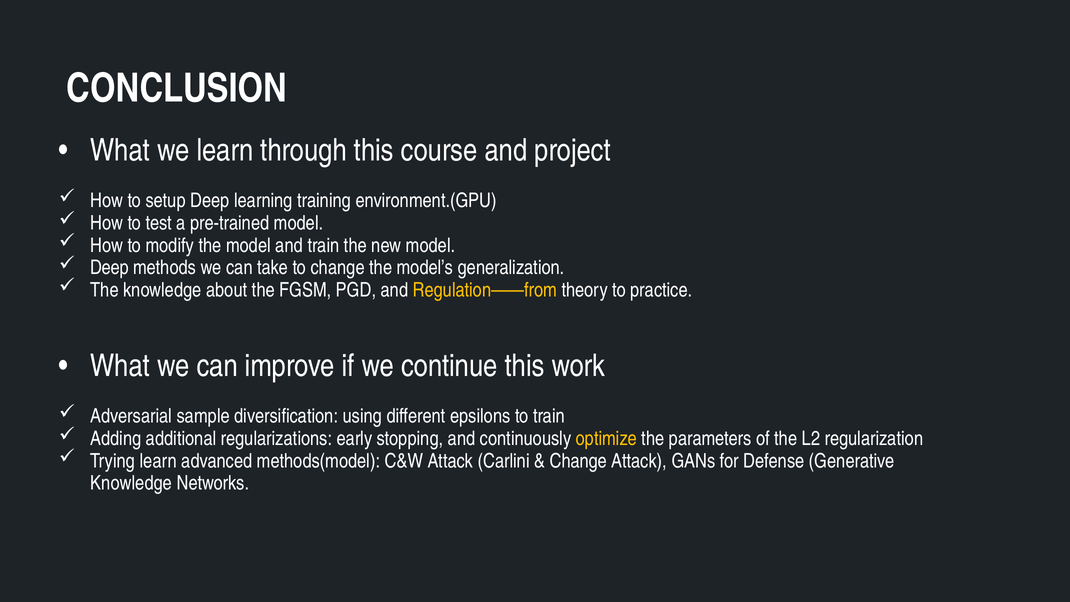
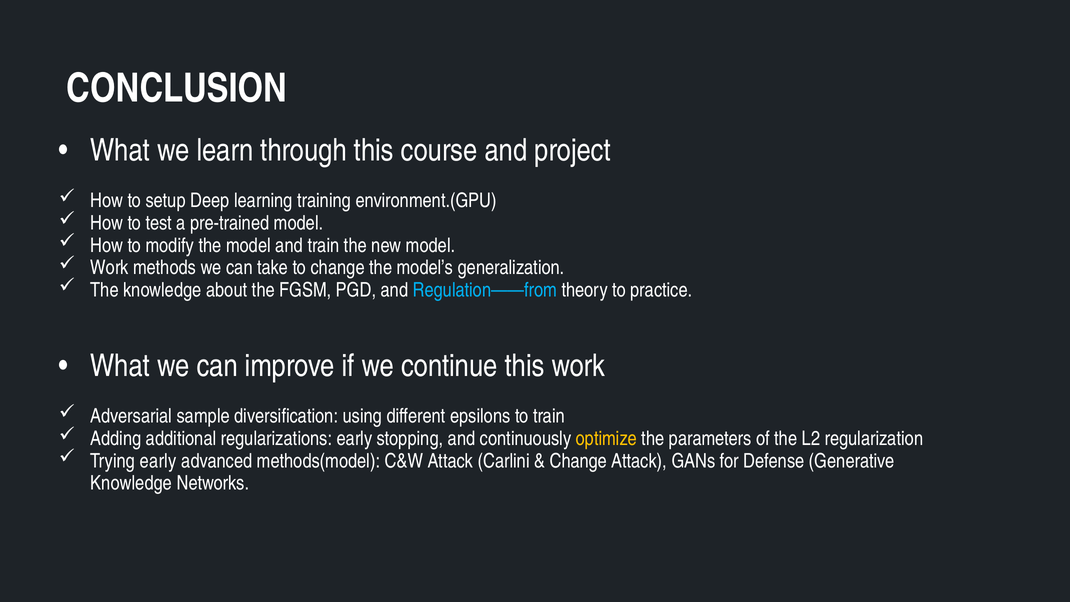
Deep: Deep -> Work (110, 268)
Regulation——from colour: yellow -> light blue (485, 290)
Trying learn: learn -> early (158, 461)
